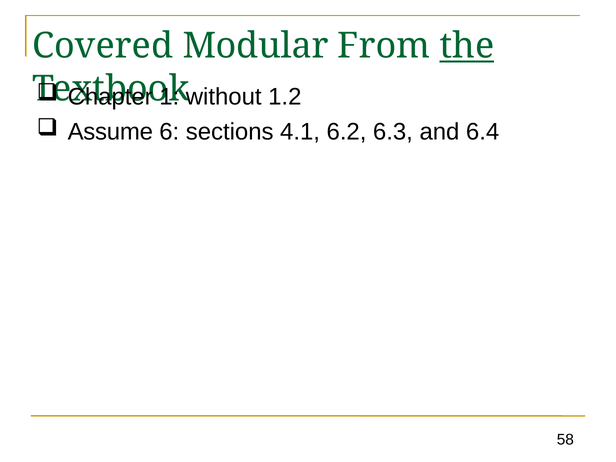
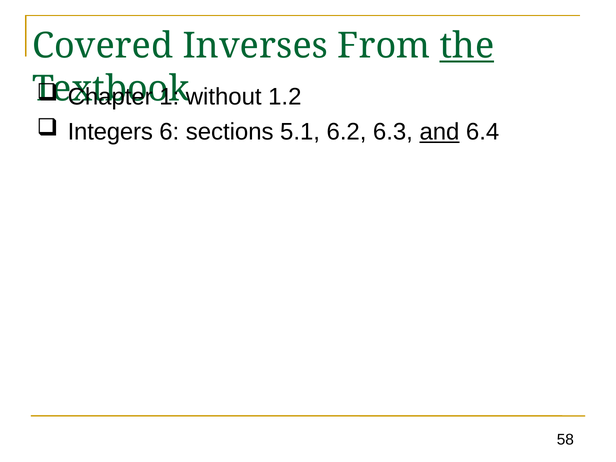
Modular: Modular -> Inverses (255, 46)
Assume: Assume -> Integers (110, 132)
4.1: 4.1 -> 5.1 (300, 132)
and underline: none -> present (439, 132)
